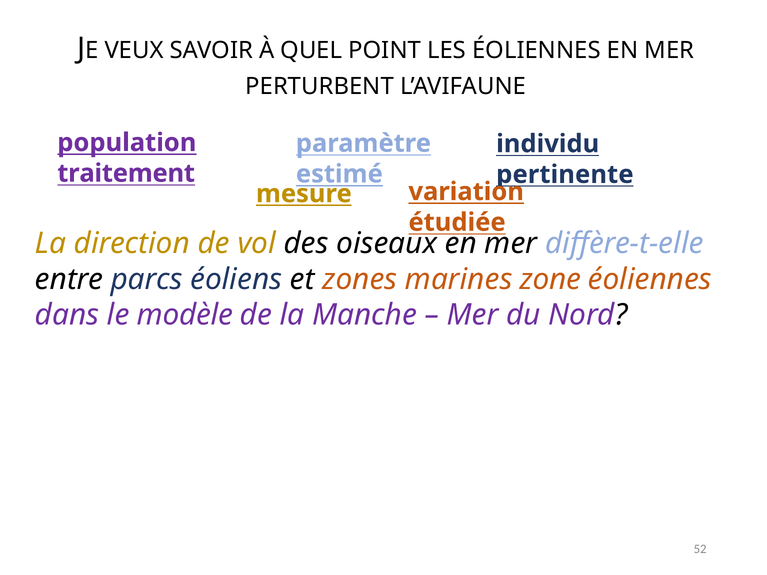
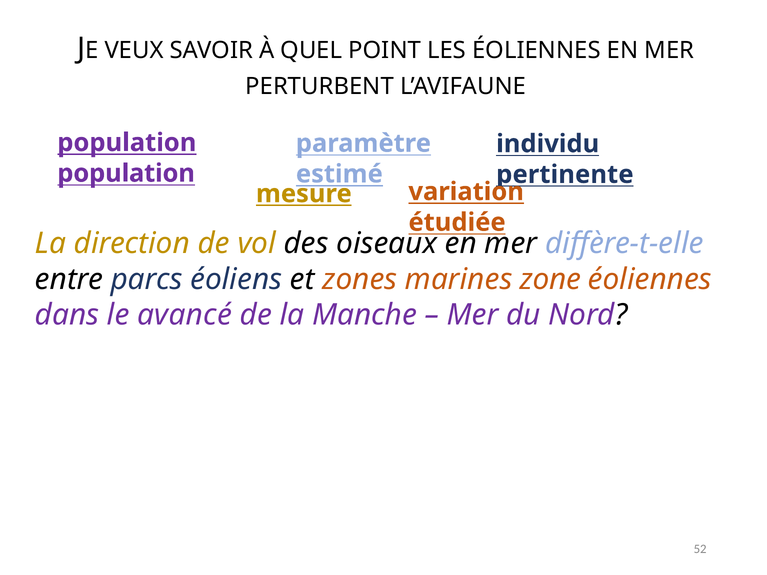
traitement: traitement -> population (126, 173)
modèle: modèle -> avancé (185, 315)
